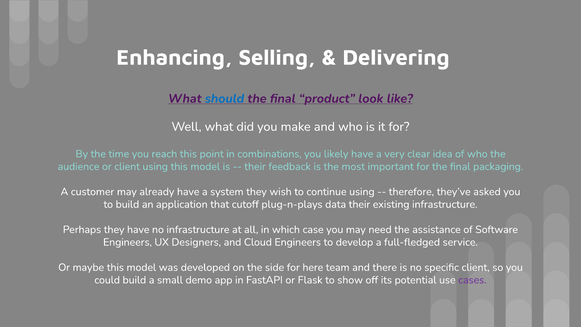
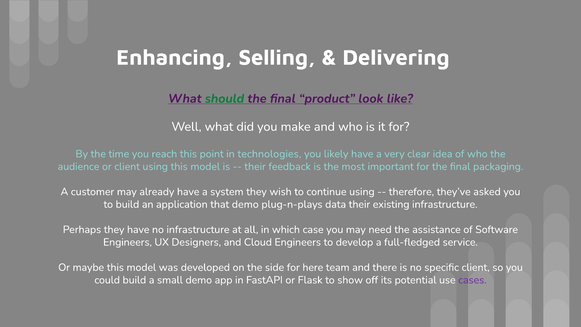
should colour: blue -> green (224, 99)
combinations: combinations -> technologies (269, 154)
that cutoff: cutoff -> demo (245, 204)
